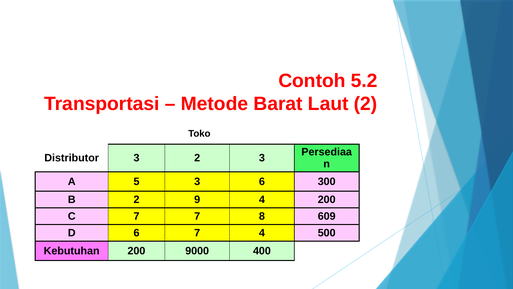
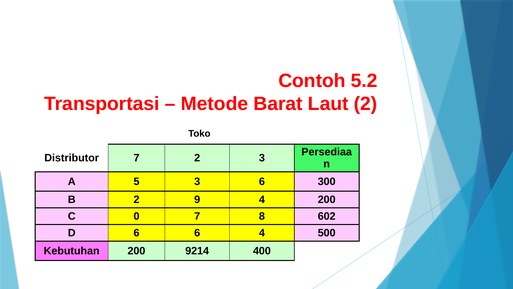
Distributor 3: 3 -> 7 (136, 158)
C 7: 7 -> 0 (136, 216)
609: 609 -> 602 (327, 216)
6 7: 7 -> 6 (197, 233)
9000: 9000 -> 9214 (197, 251)
